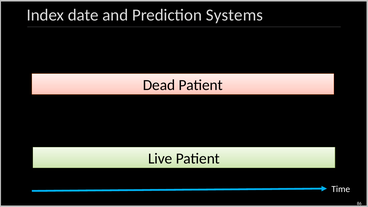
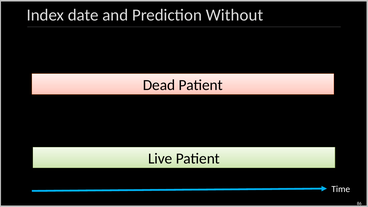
Systems: Systems -> Without (235, 15)
